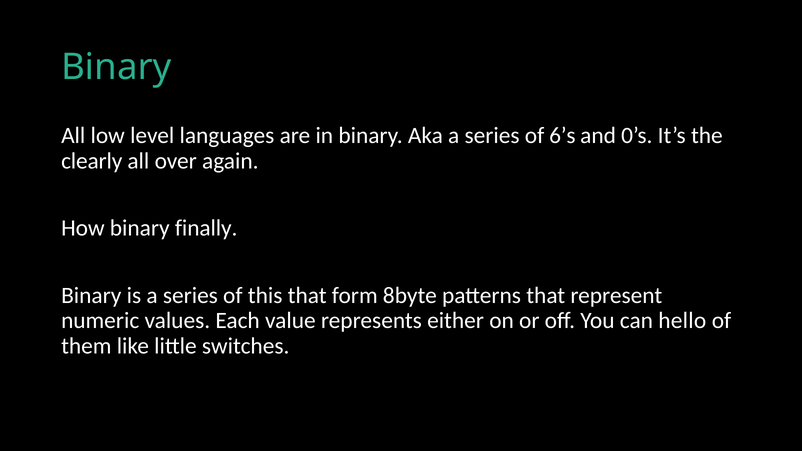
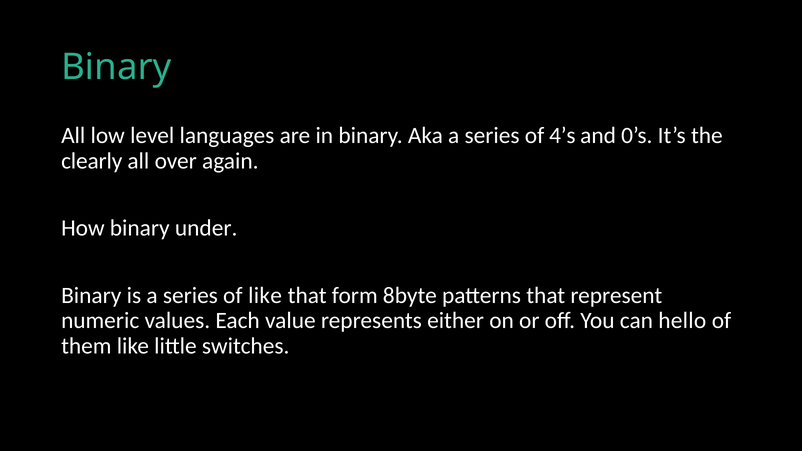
6’s: 6’s -> 4’s (562, 136)
finally: finally -> under (206, 228)
of this: this -> like (265, 295)
